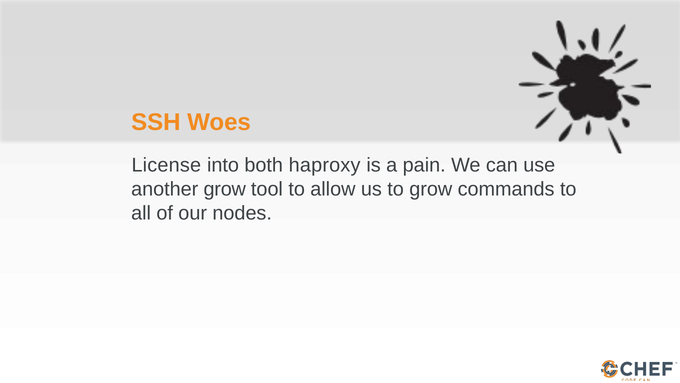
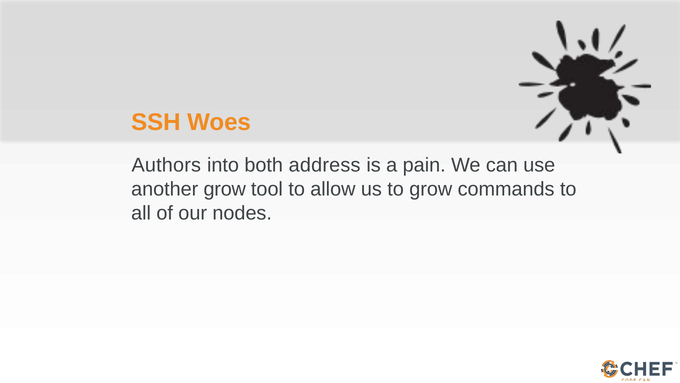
License: License -> Authors (166, 165)
haproxy: haproxy -> address (325, 165)
